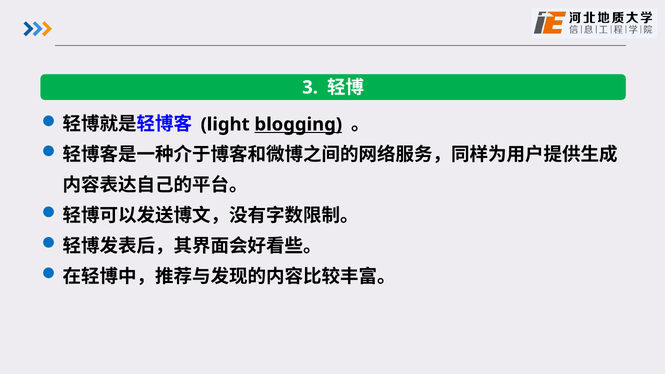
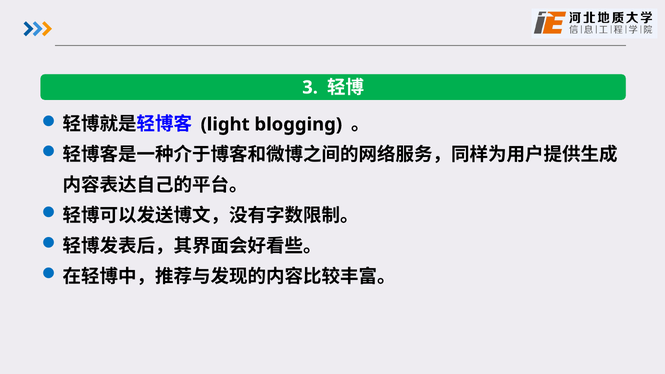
blogging underline: present -> none (298, 124)
